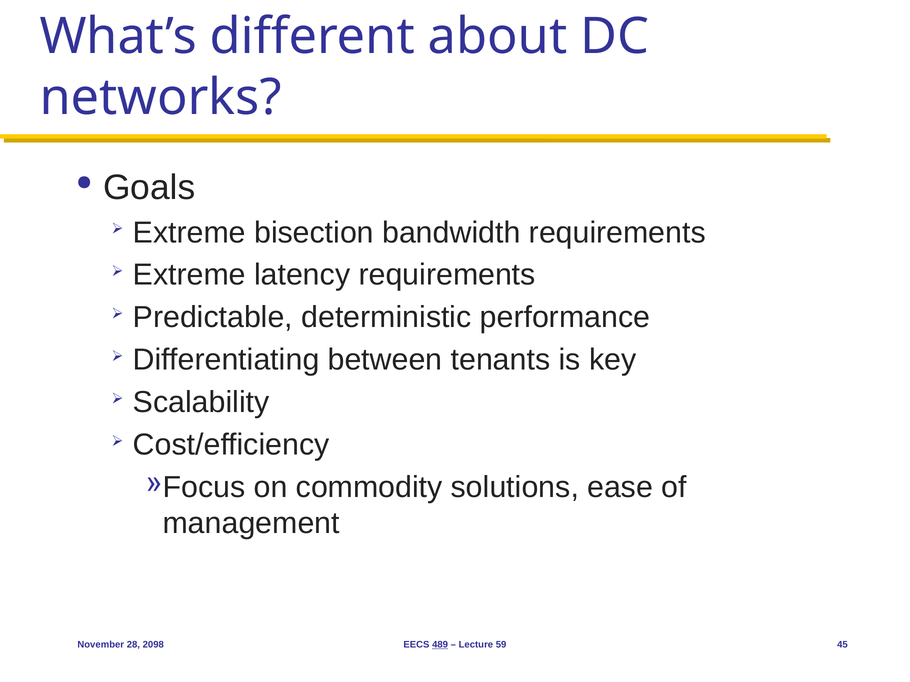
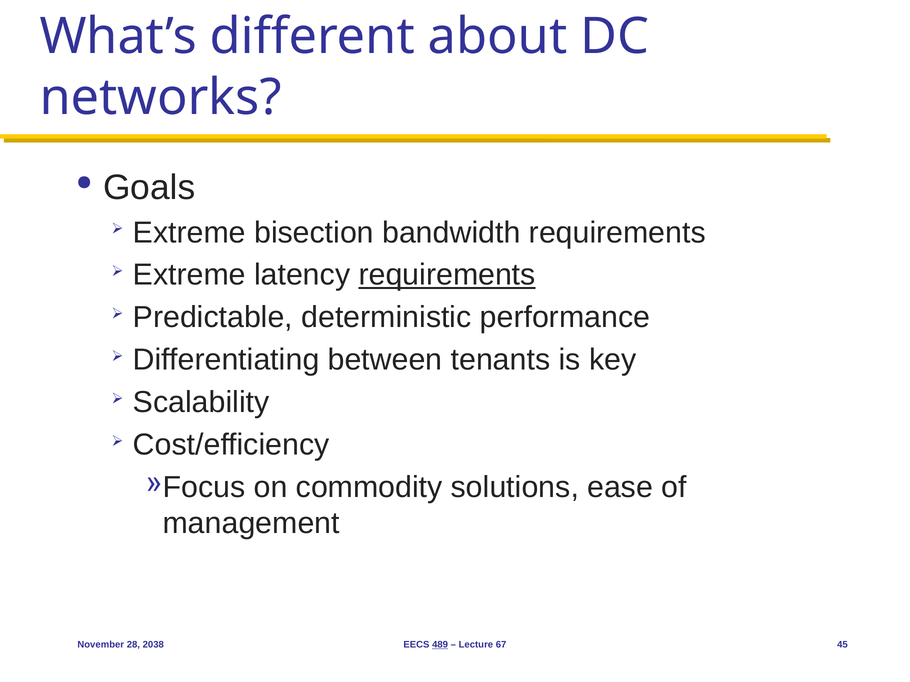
requirements underline: none -> present (447, 275)
2098: 2098 -> 2038 (153, 645)
59: 59 -> 67 (501, 645)
